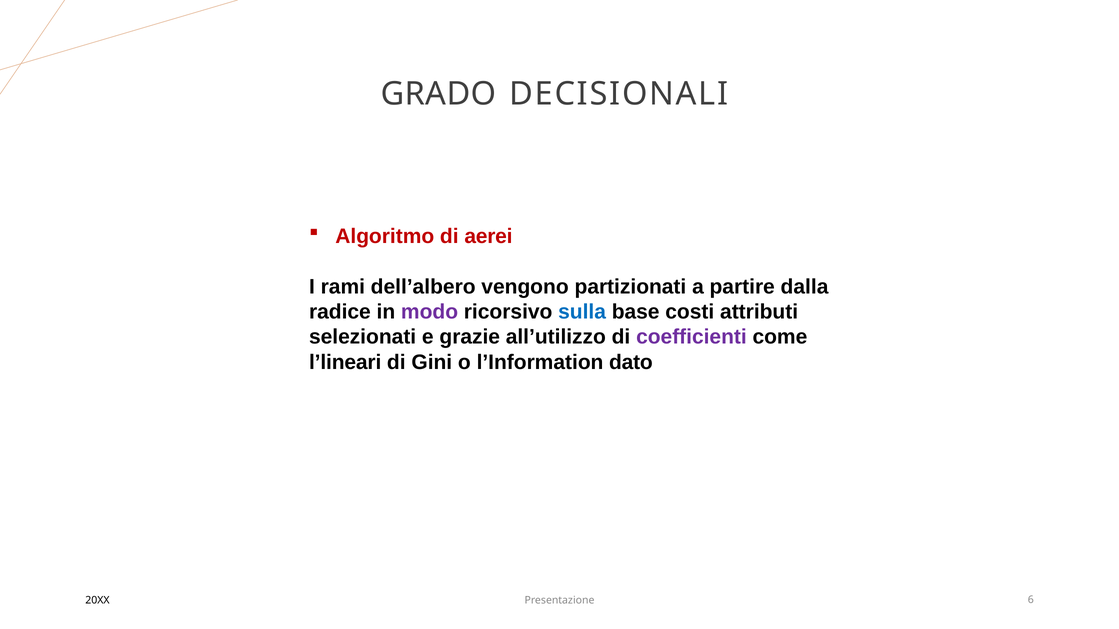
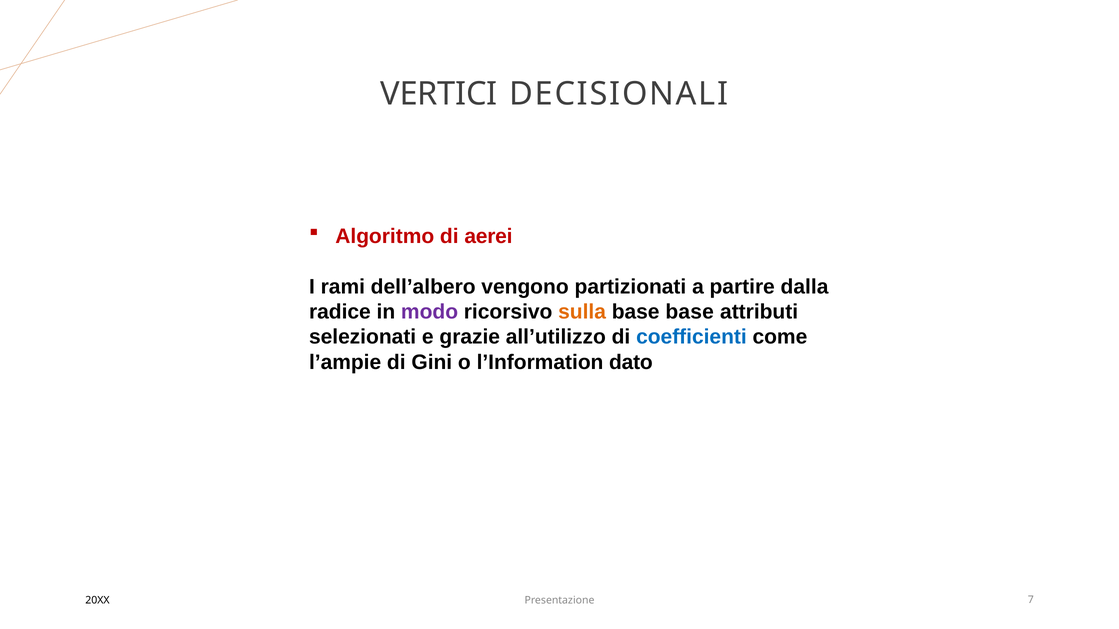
GRADO: GRADO -> VERTICI (439, 94)
sulla colour: blue -> orange (582, 312)
base costi: costi -> base (690, 312)
coefficienti colour: purple -> blue (691, 337)
l’lineari: l’lineari -> l’ampie (345, 362)
6: 6 -> 7 (1031, 600)
